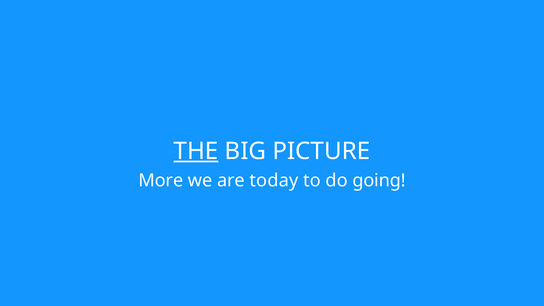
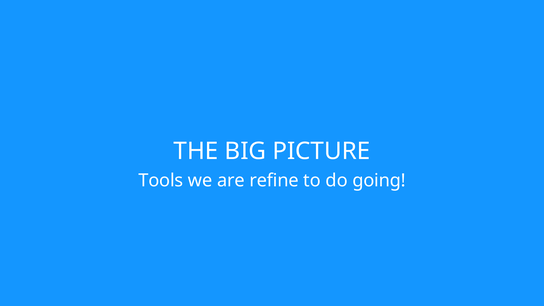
THE underline: present -> none (196, 151)
More: More -> Tools (161, 180)
today: today -> refine (274, 180)
